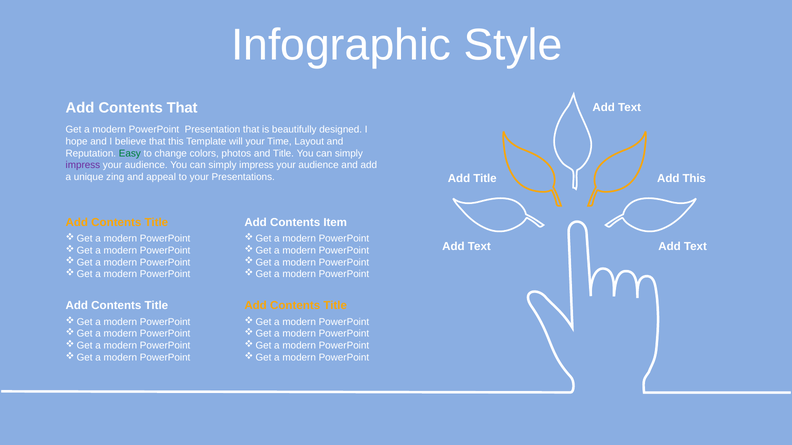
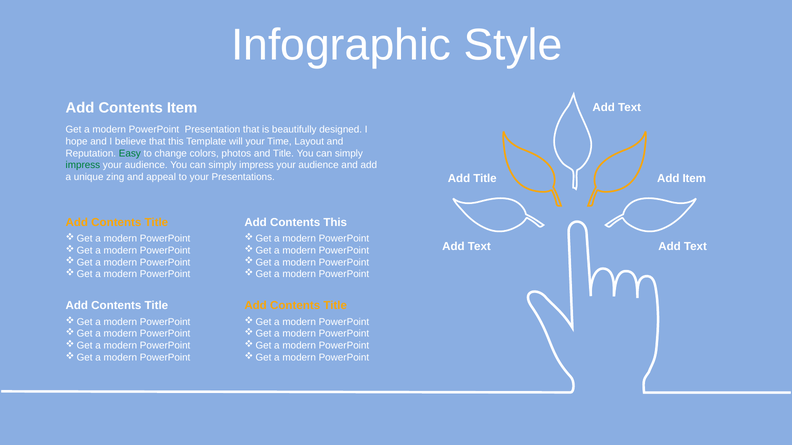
Contents That: That -> Item (182, 108)
impress colour: purple -> green (83, 165)
Add This: This -> Item (694, 178)
Contents Item: Item -> This (335, 222)
